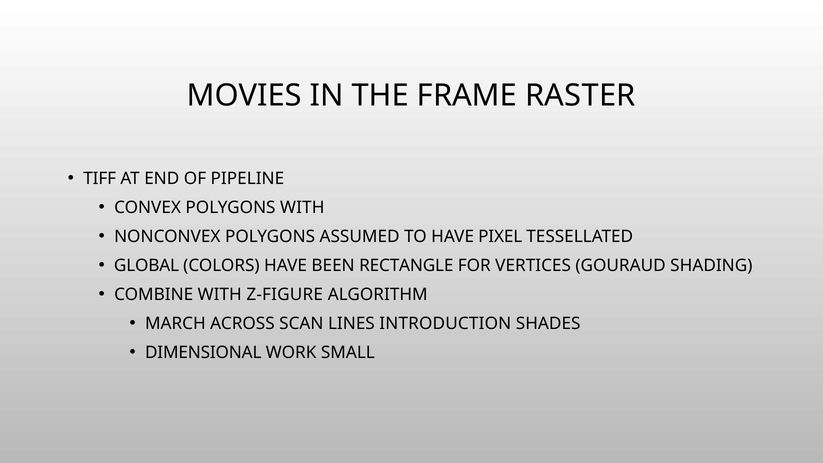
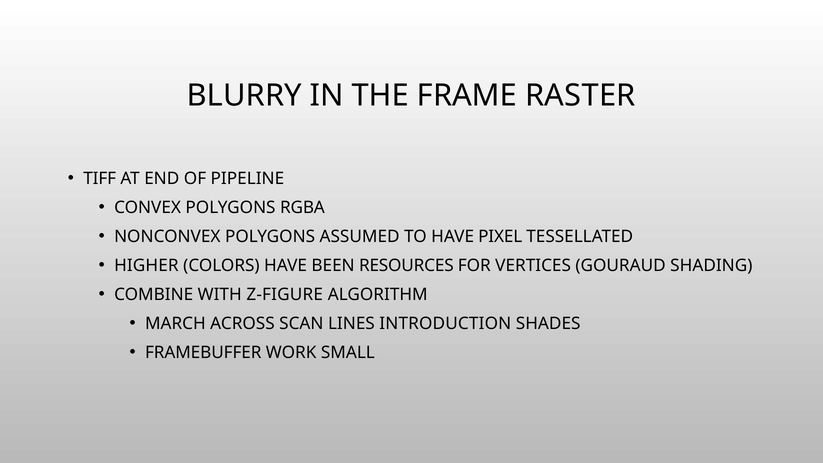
MOVIES: MOVIES -> BLURRY (244, 95)
POLYGONS WITH: WITH -> RGBA (302, 207)
GLOBAL: GLOBAL -> HIGHER (146, 265)
RECTANGLE: RECTANGLE -> RESOURCES (406, 265)
DIMENSIONAL: DIMENSIONAL -> FRAMEBUFFER (203, 352)
